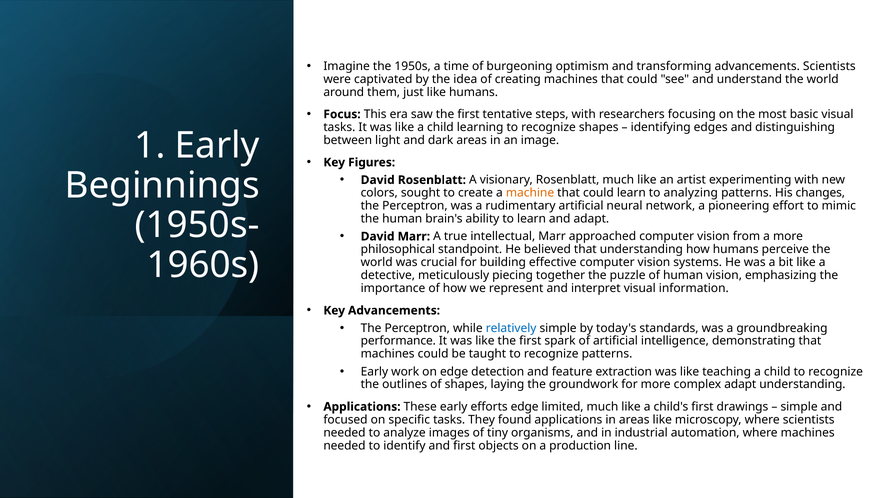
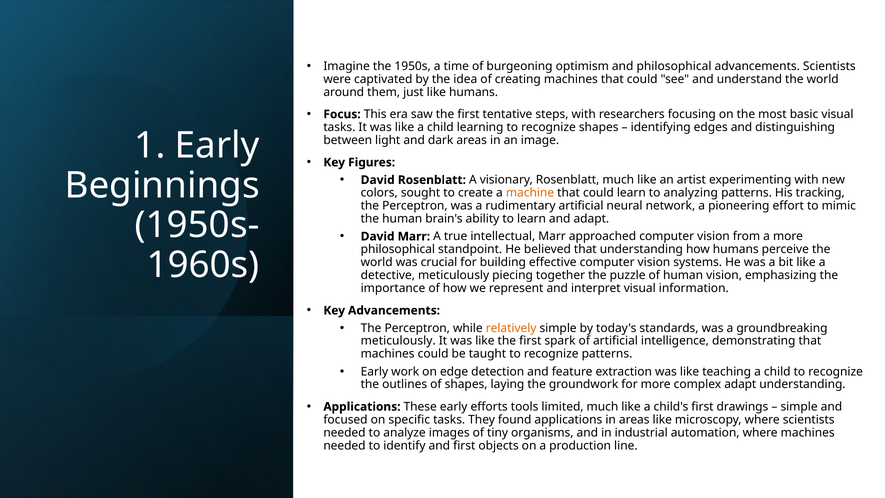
and transforming: transforming -> philosophical (674, 66)
changes: changes -> tracking (820, 193)
relatively colour: blue -> orange (511, 328)
performance: performance -> meticulously (398, 341)
efforts edge: edge -> tools (525, 407)
